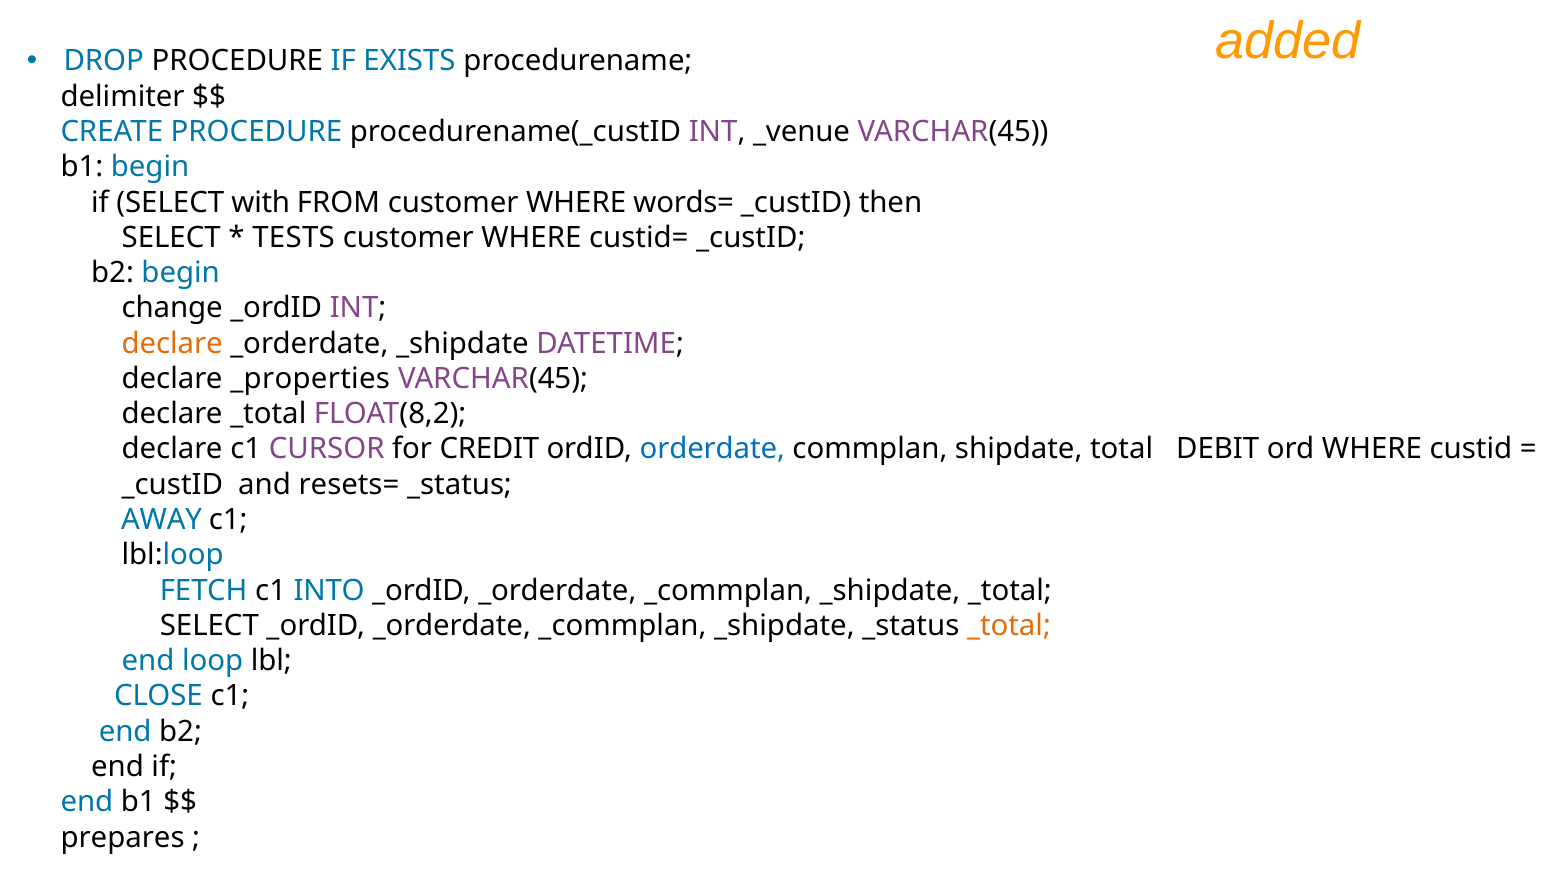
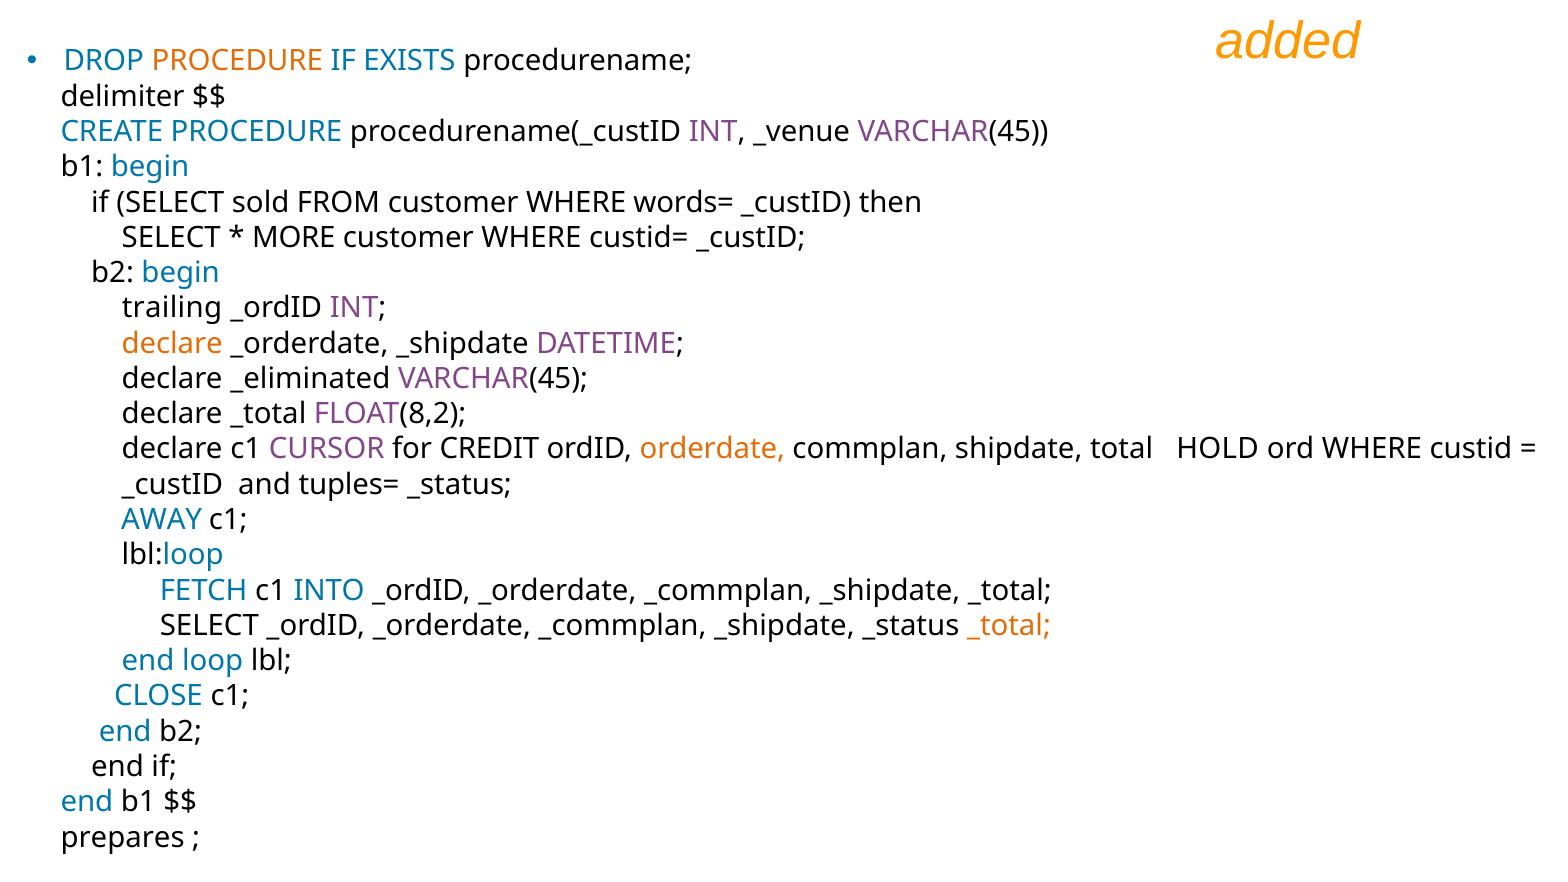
PROCEDURE colour: black -> orange (237, 61)
with: with -> sold (261, 202)
TESTS: TESTS -> MORE (294, 238)
change: change -> trailing (172, 308)
_properties: _properties -> _eliminated (310, 379)
orderdate colour: blue -> orange (712, 449)
DEBIT: DEBIT -> HOLD (1218, 449)
resets=: resets= -> tuples= (349, 485)
